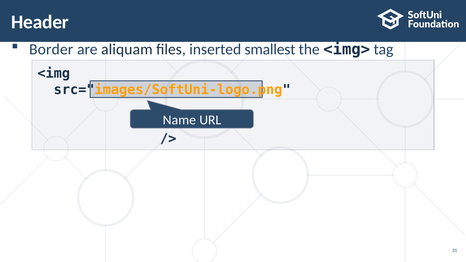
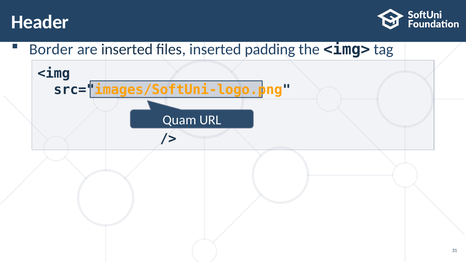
are aliquam: aliquam -> inserted (127, 49)
smallest: smallest -> padding (270, 49)
Name: Name -> Quam (179, 120)
